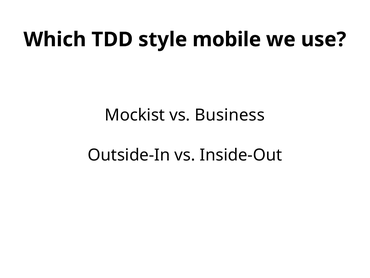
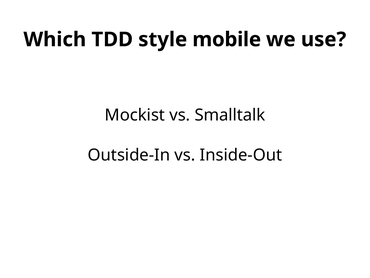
Business: Business -> Smalltalk (230, 115)
